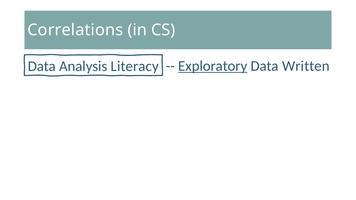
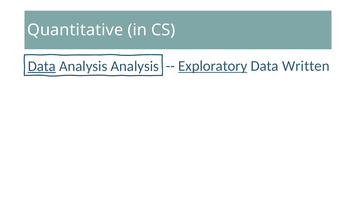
Correlations: Correlations -> Quantitative (75, 30)
Data underline: none -> present (42, 66)
Analysis Literacy: Literacy -> Analysis (135, 66)
